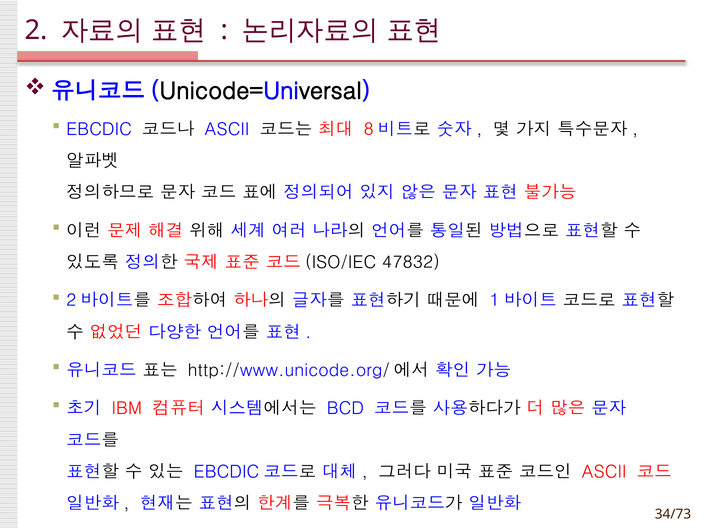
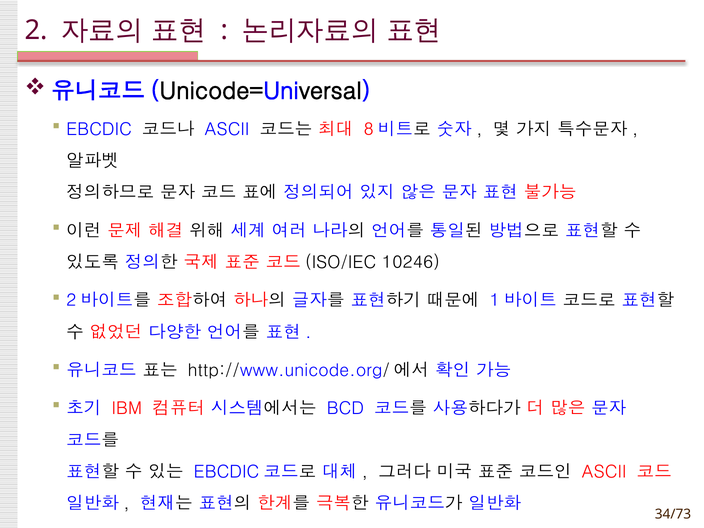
47832: 47832 -> 10246 (411, 262)
